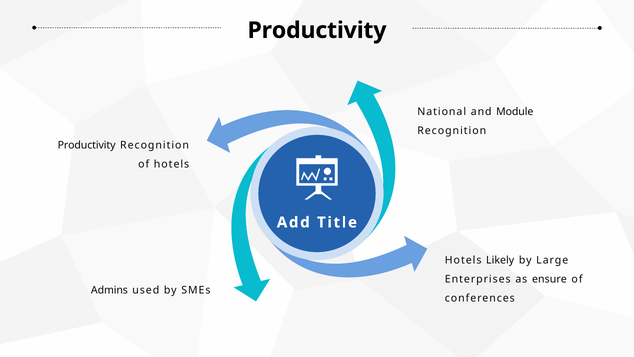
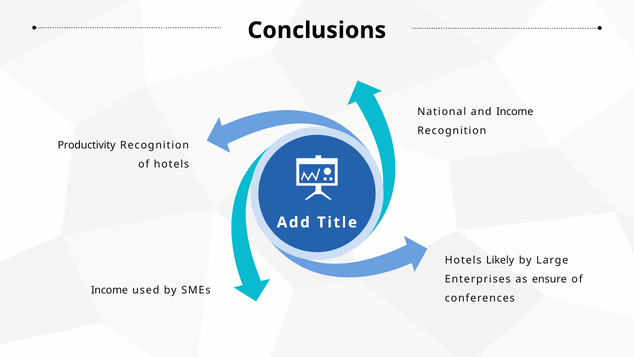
Productivity: Productivity -> Conclusions (317, 30)
and Module: Module -> Income (515, 112)
Admins: Admins -> Income (109, 290)
